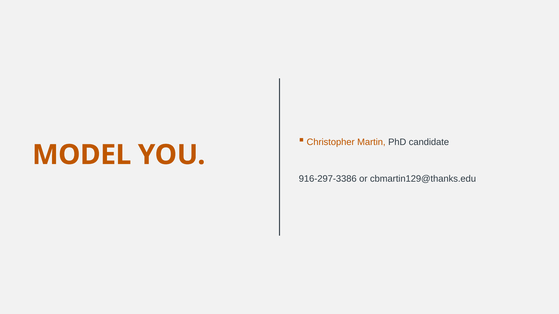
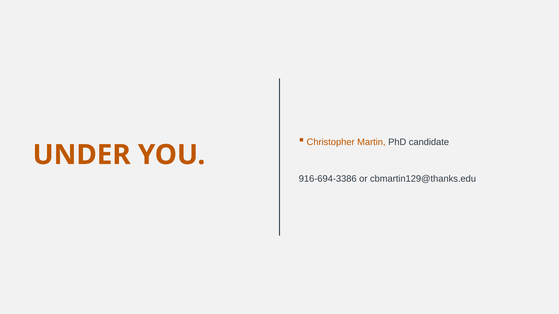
MODEL: MODEL -> UNDER (82, 155)
916-297-3386: 916-297-3386 -> 916-694-3386 (328, 179)
